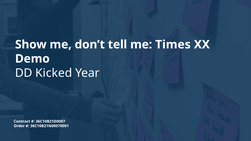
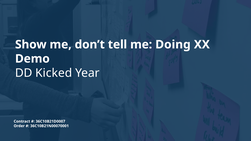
Times: Times -> Doing (173, 45)
